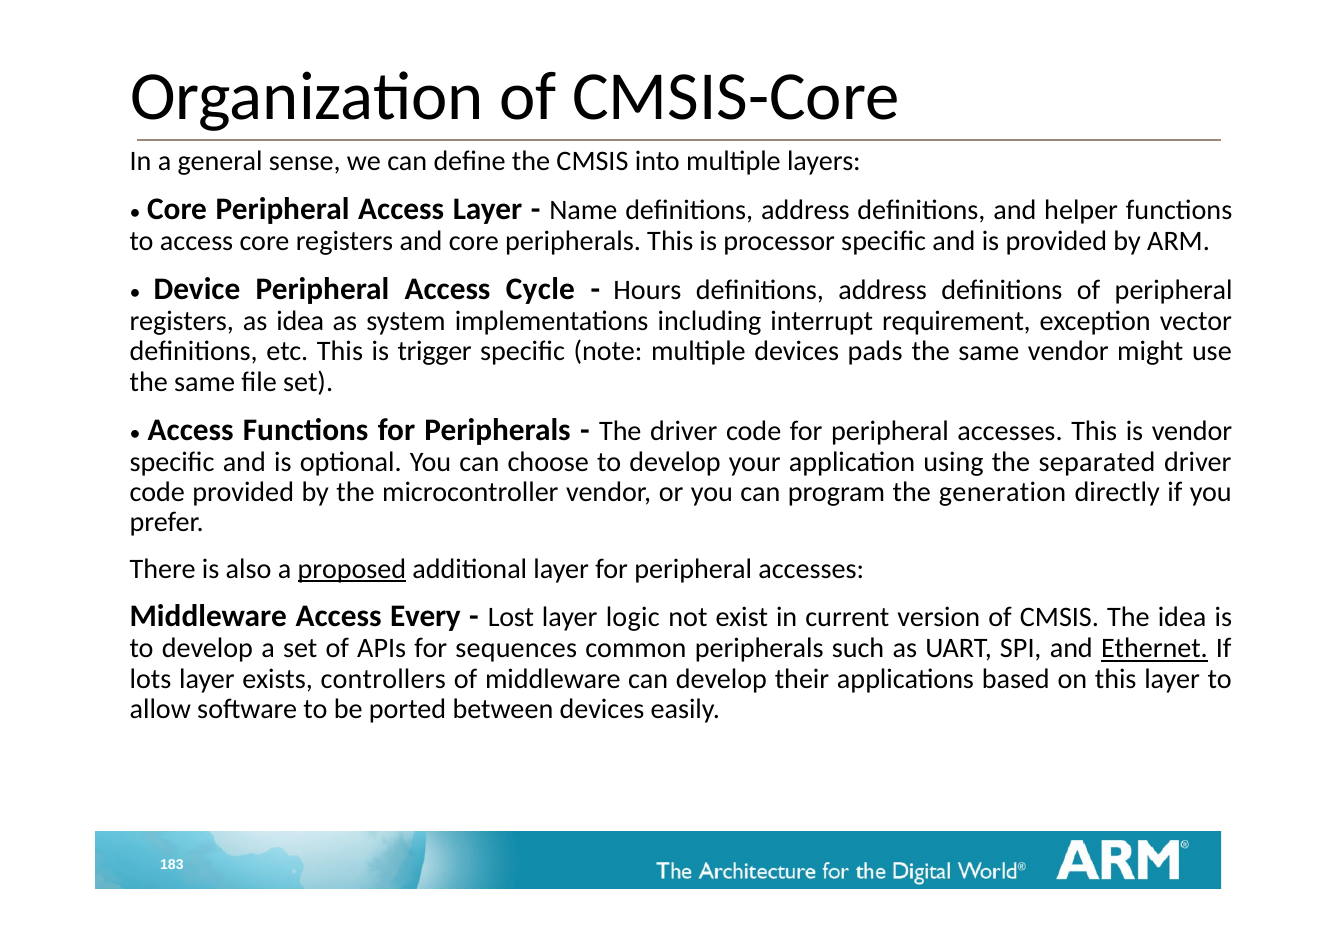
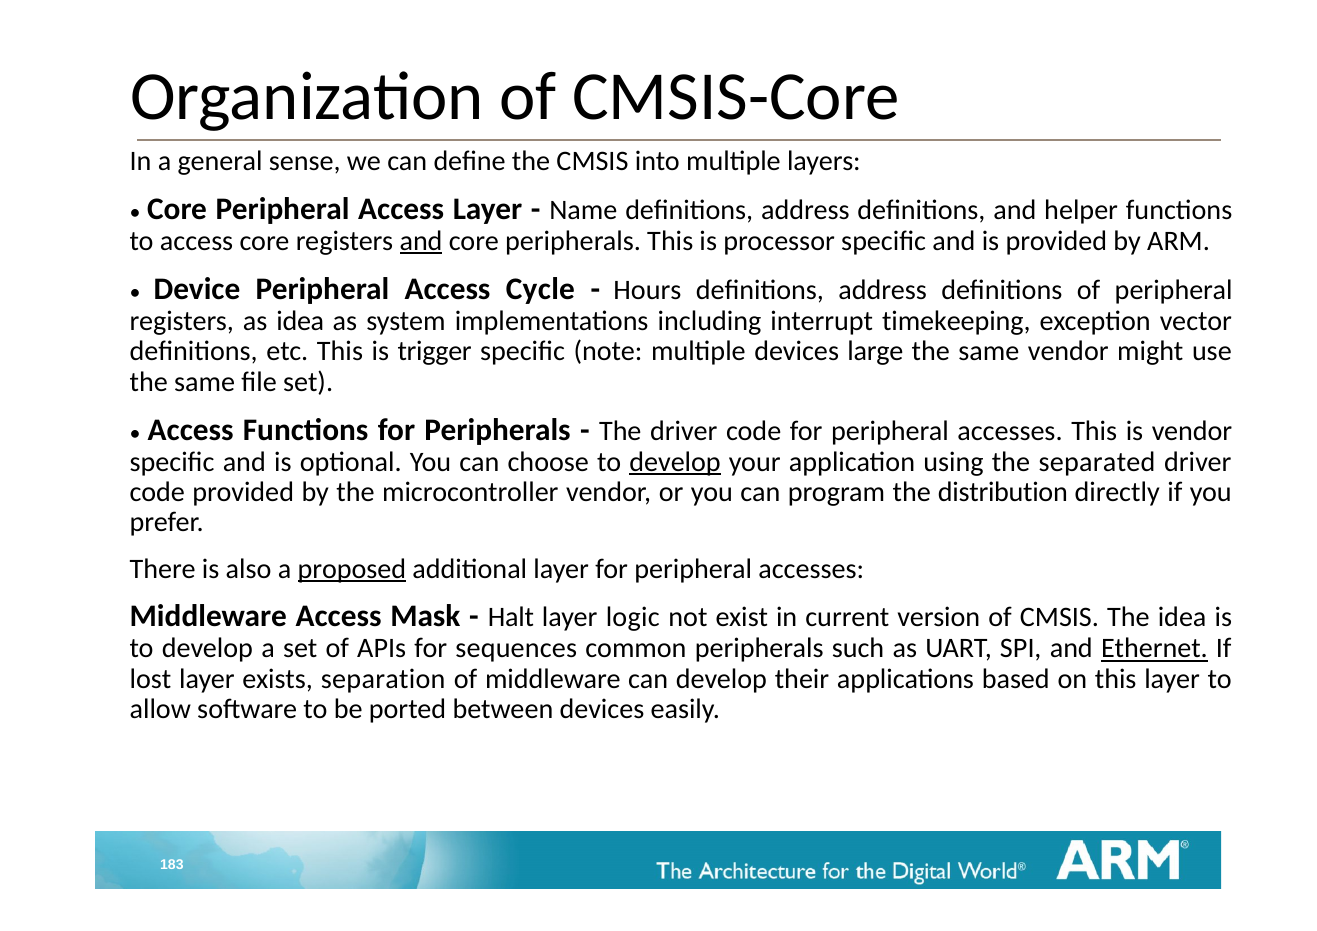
and underline: none -> present (421, 241)
requirement: requirement -> timekeeping (956, 321)
pads: pads -> large (875, 351)
develop underline: none -> present (675, 462)
generation: generation -> distribution (1003, 492)
Every: Every -> Mask (425, 616)
Lost: Lost -> Halt (511, 617)
lots: lots -> lost (151, 679)
controllers: controllers -> separation (383, 679)
